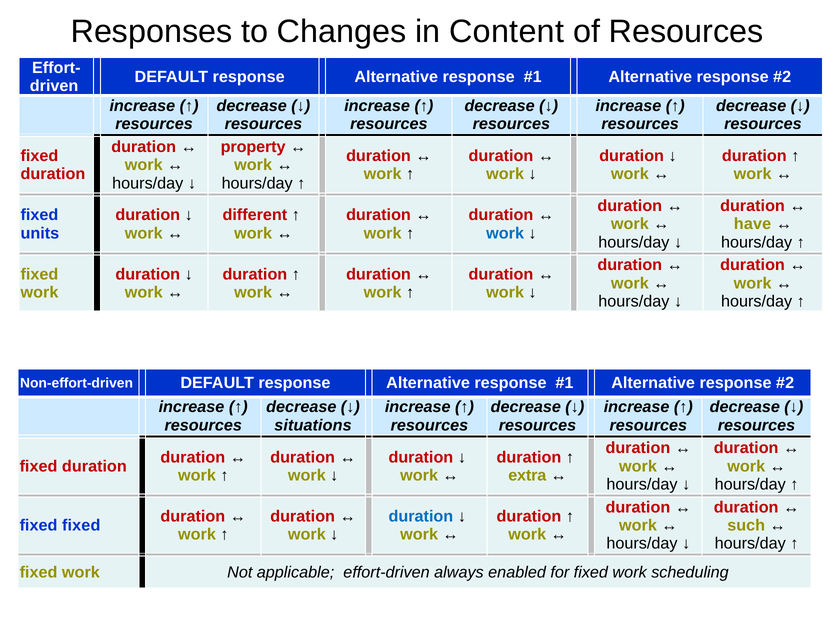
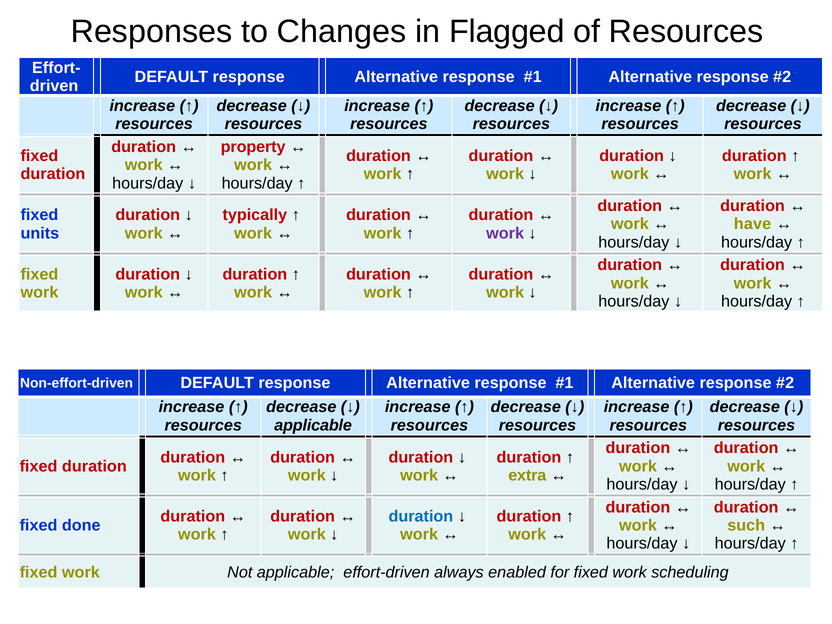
Content: Content -> Flagged (507, 32)
different: different -> typically (255, 215)
work colour: blue -> purple (505, 233)
situations: situations -> applicable (313, 425)
fixed fixed: fixed -> done (81, 525)
